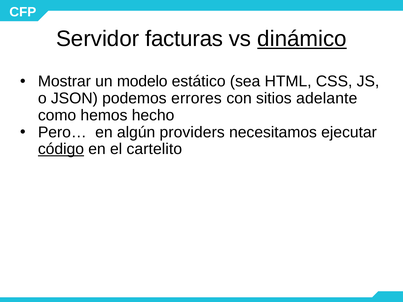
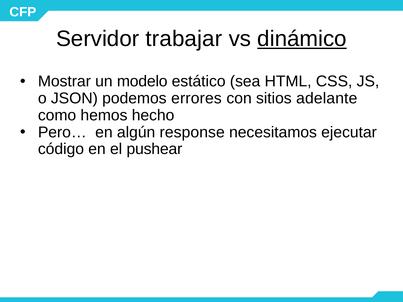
facturas: facturas -> trabajar (184, 39)
providers: providers -> response (192, 132)
código underline: present -> none (61, 149)
cartelito: cartelito -> pushear (154, 149)
